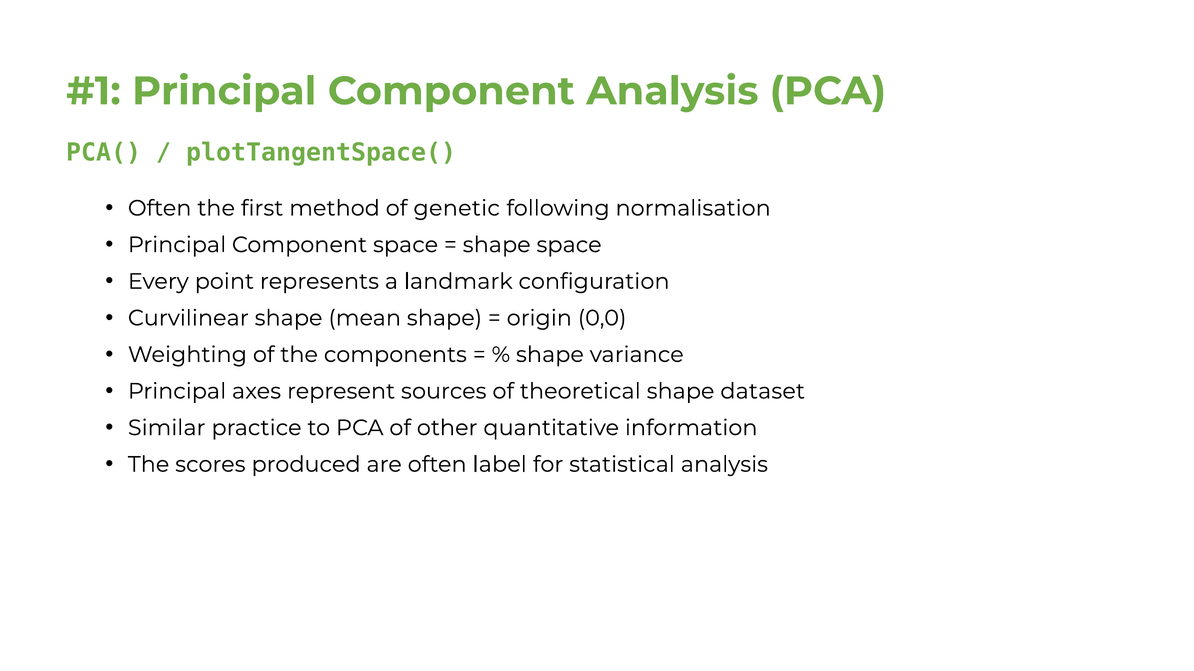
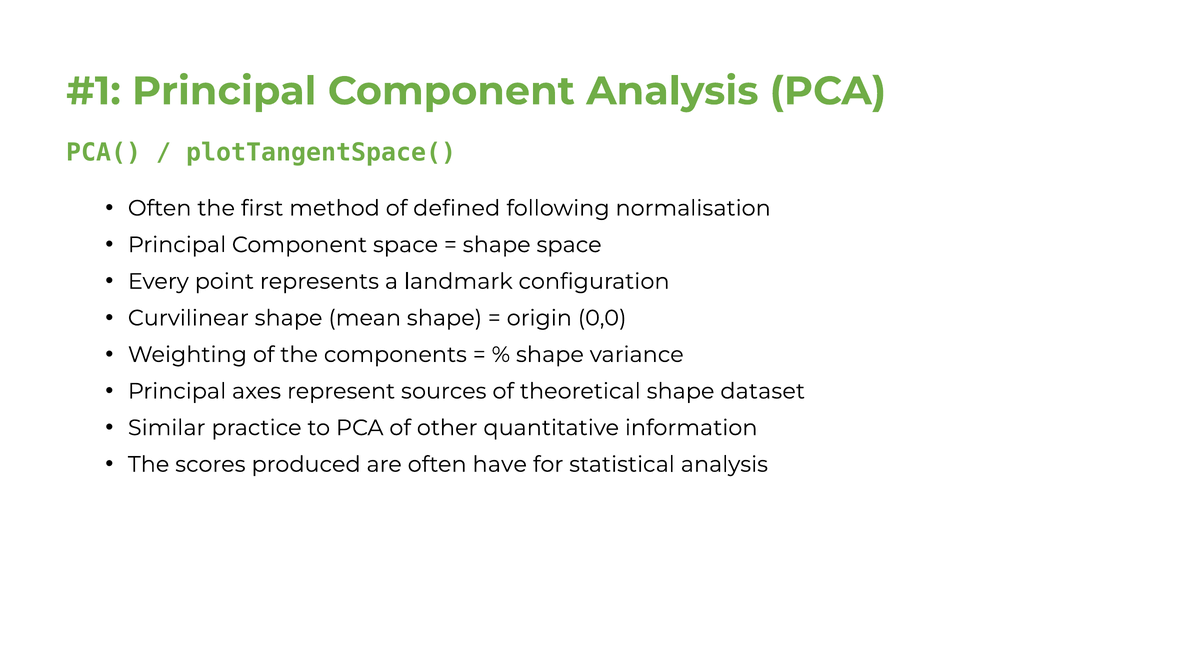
genetic: genetic -> defined (457, 208)
label: label -> have (500, 465)
